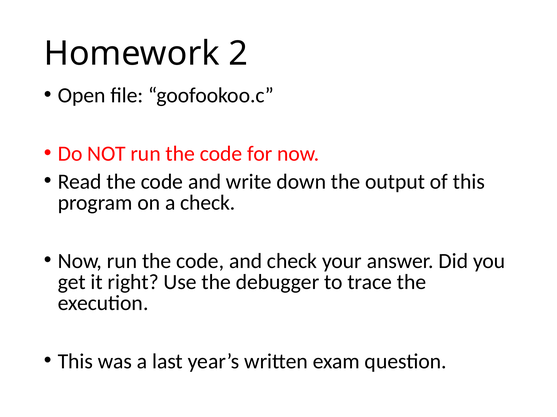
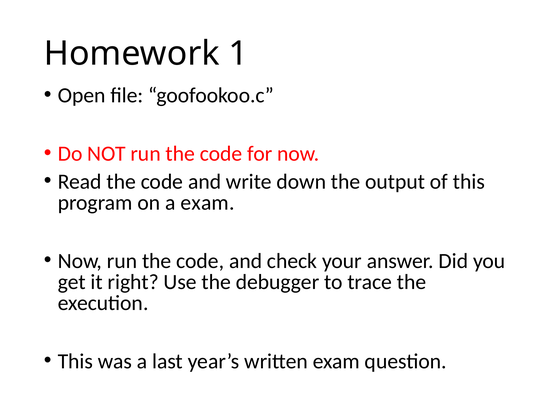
2: 2 -> 1 (238, 54)
a check: check -> exam (208, 203)
